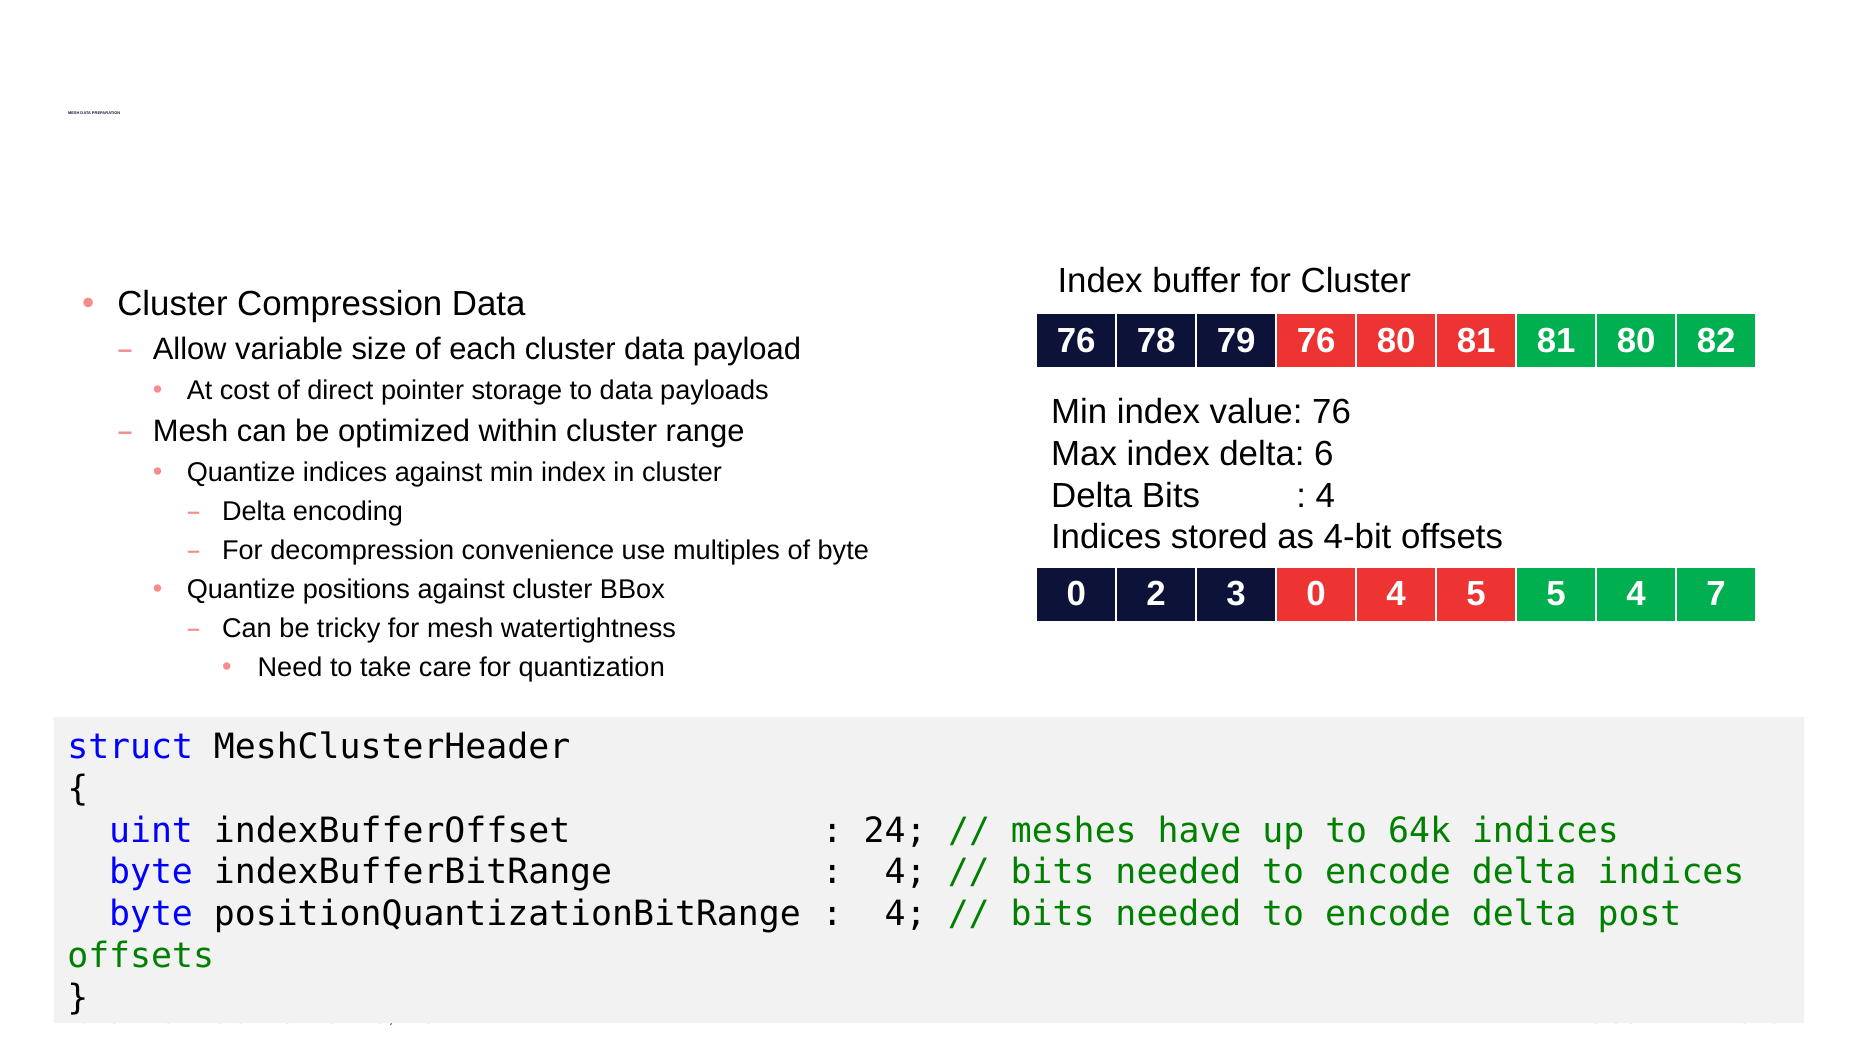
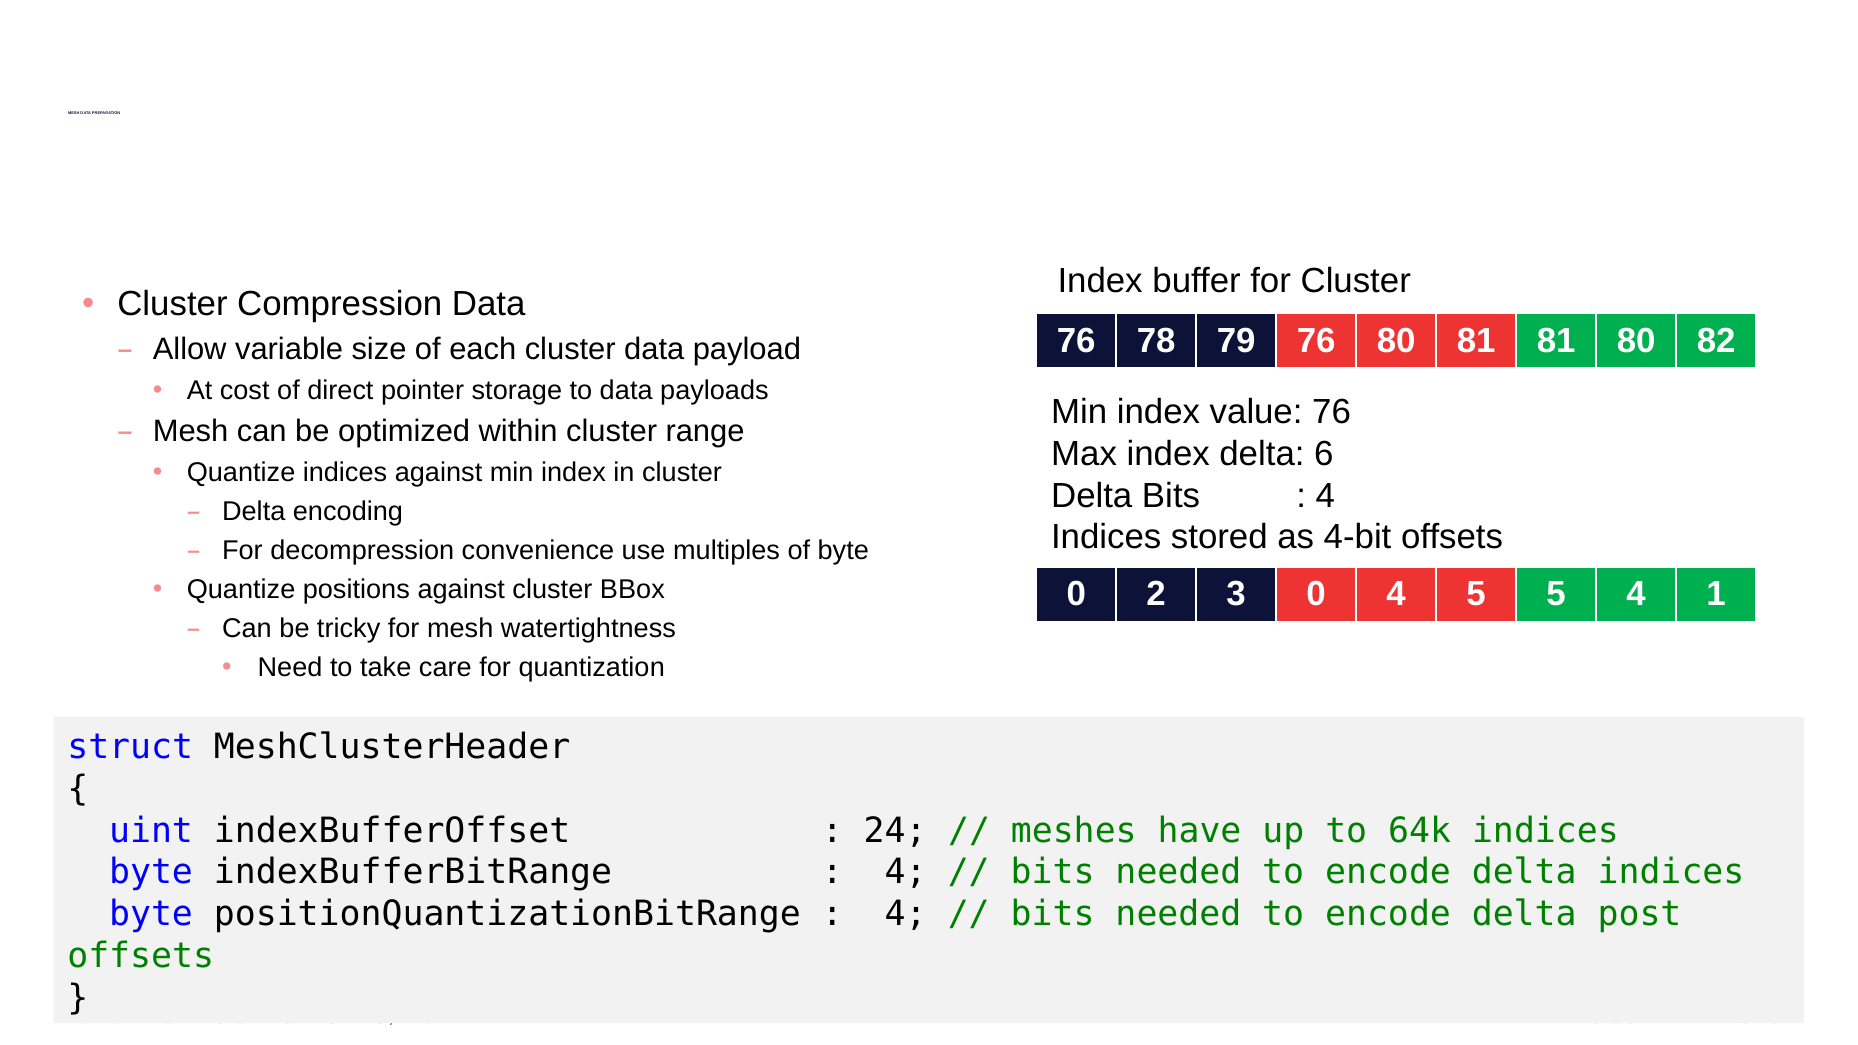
7: 7 -> 1 (1716, 594)
